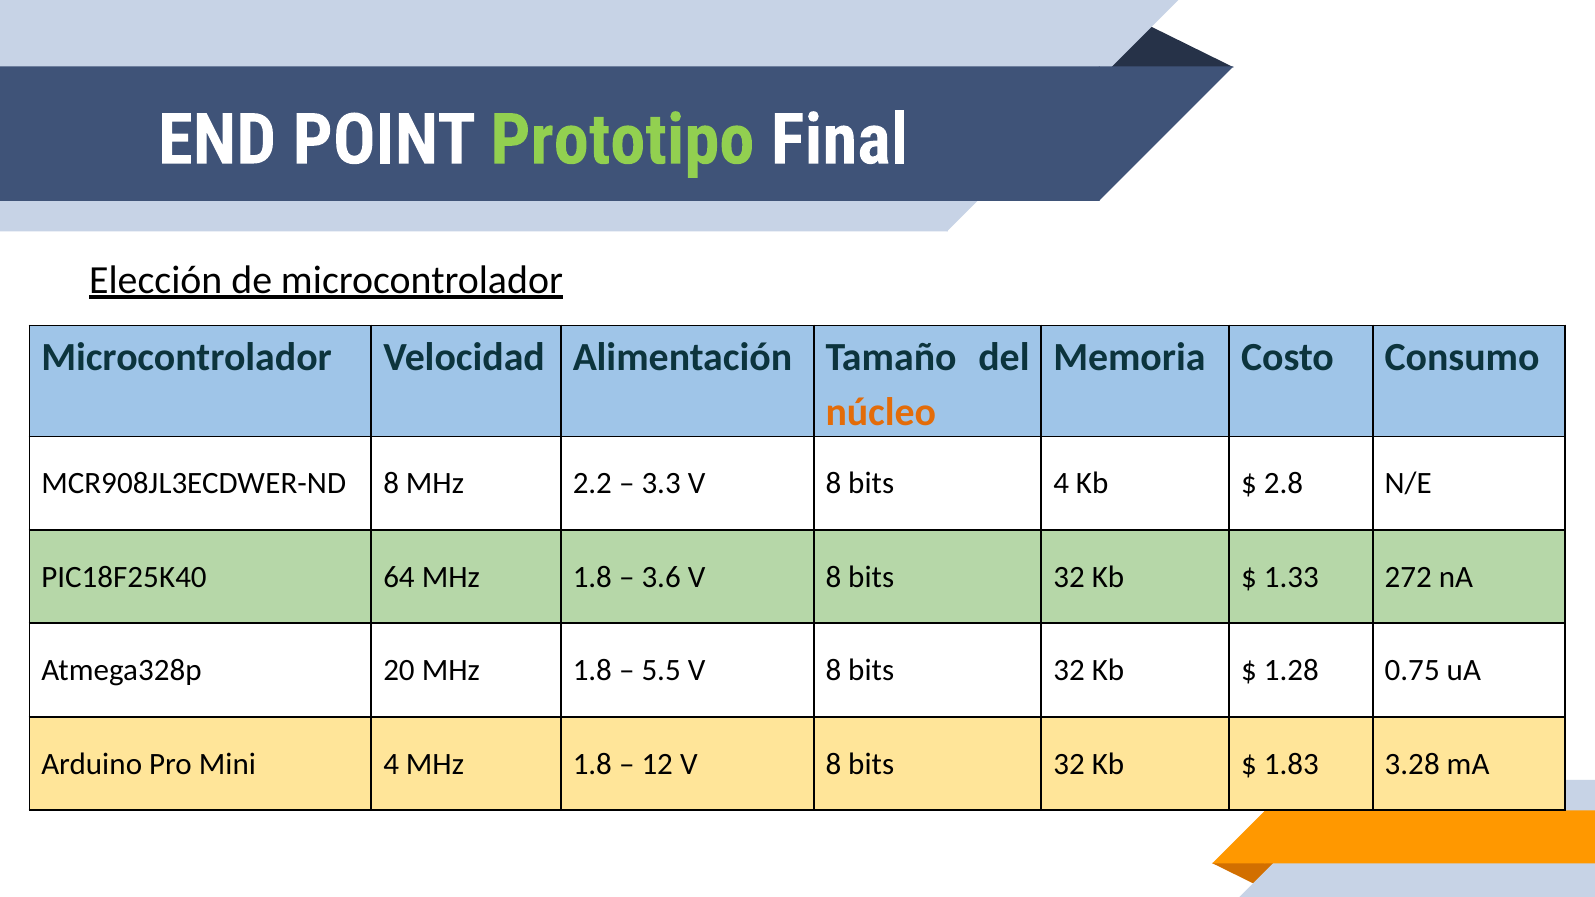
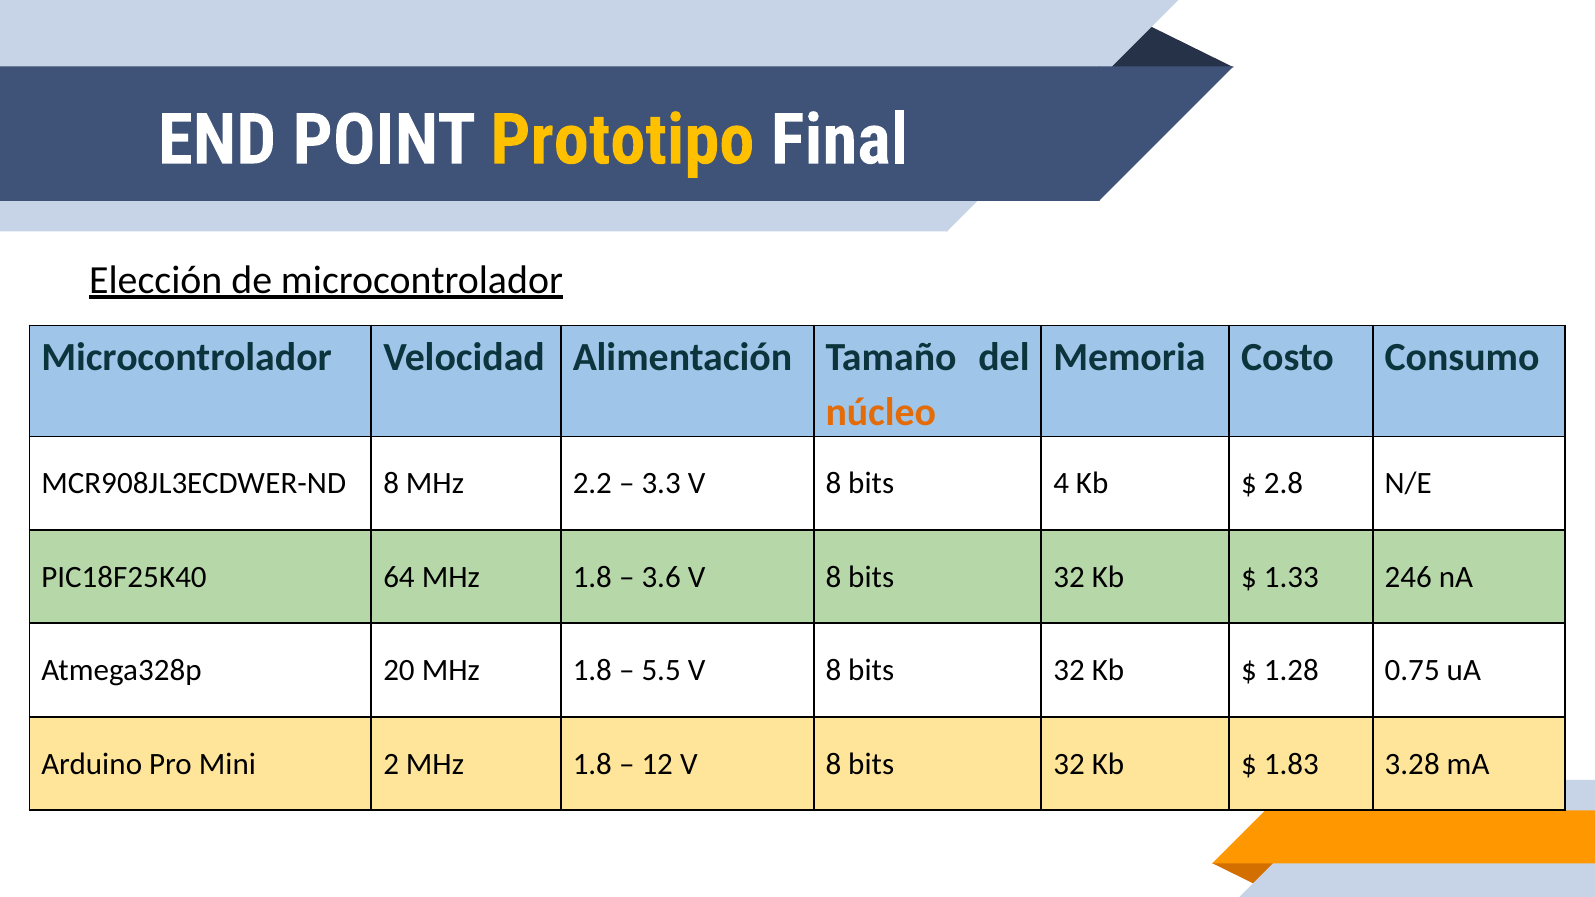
Prototipo colour: light green -> yellow (622, 140)
272: 272 -> 246 (1408, 577)
Mini 4: 4 -> 2 (391, 764)
